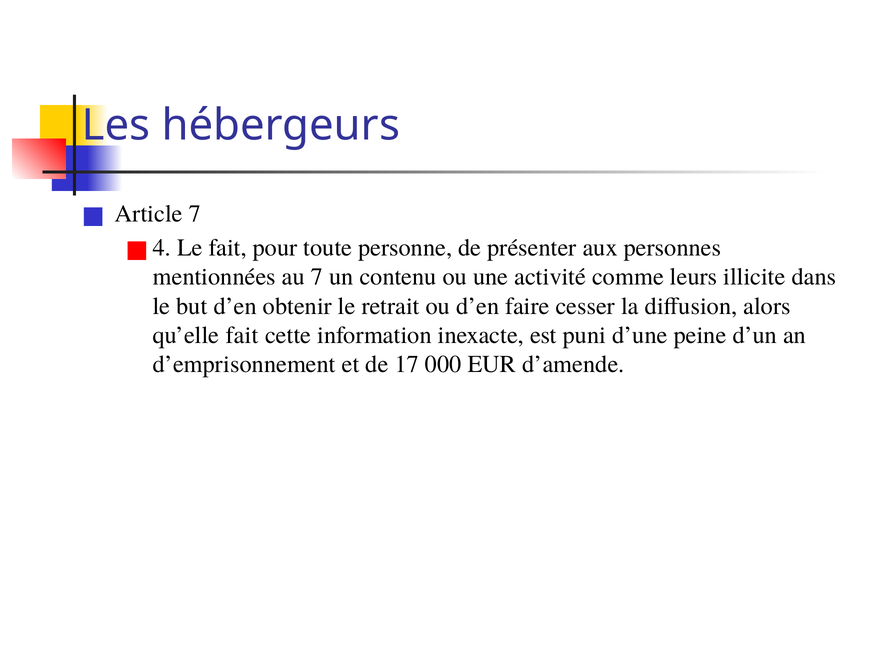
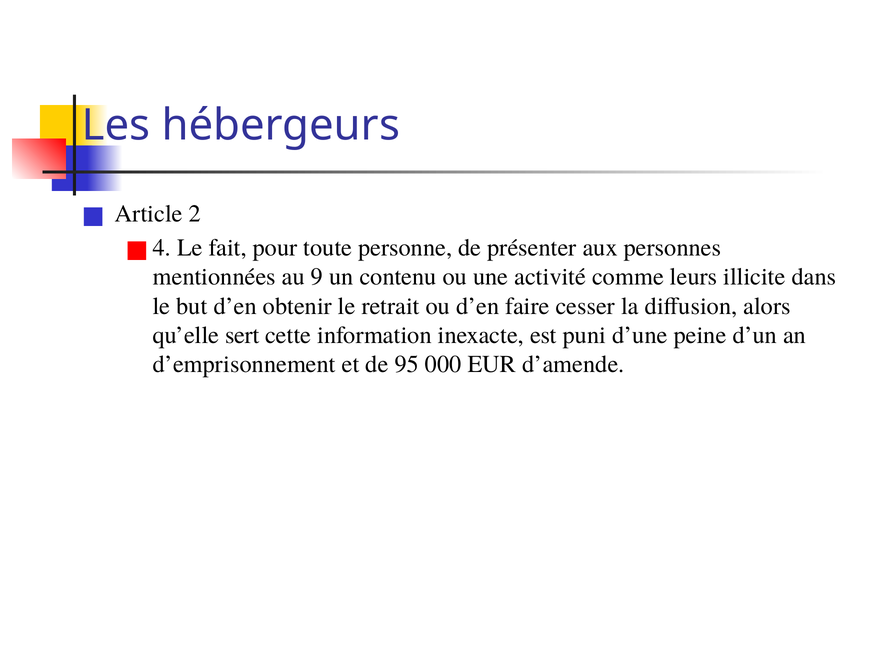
Article 7: 7 -> 2 (195, 214)
au 7: 7 -> 9 (317, 277)
qu’elle fait: fait -> sert (242, 335)
17: 17 -> 95 (407, 365)
